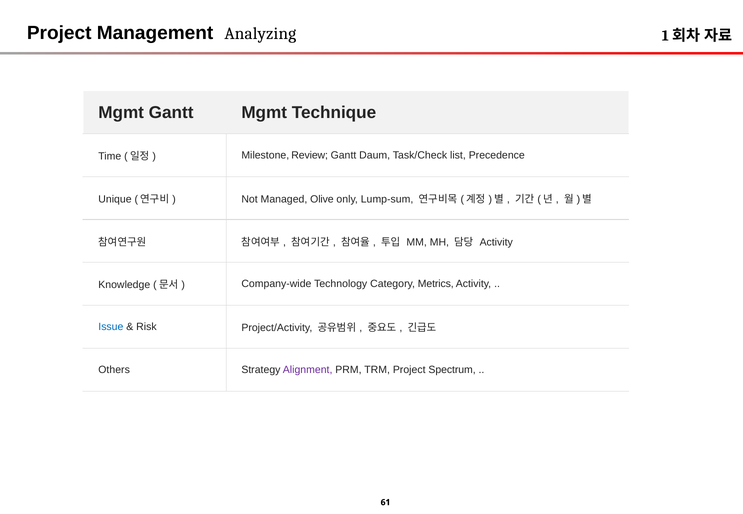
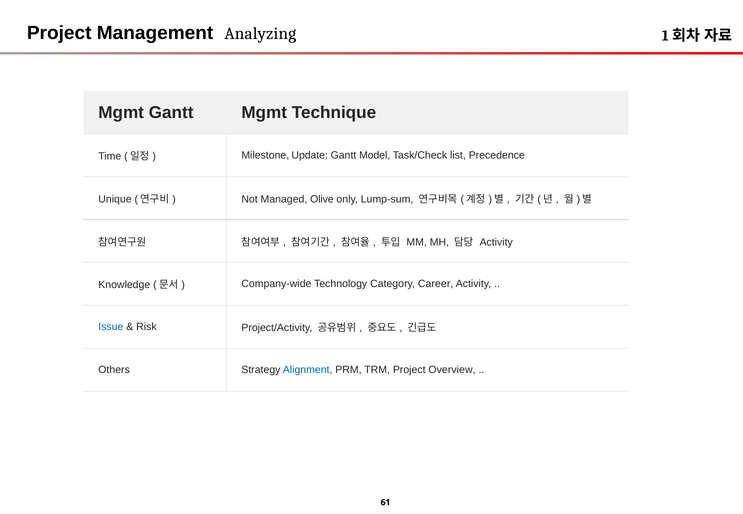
Review: Review -> Update (310, 155)
Daum: Daum -> Model (375, 155)
Metrics: Metrics -> Career (436, 284)
Alignment colour: purple -> blue (308, 370)
Spectrum: Spectrum -> Overview (452, 370)
